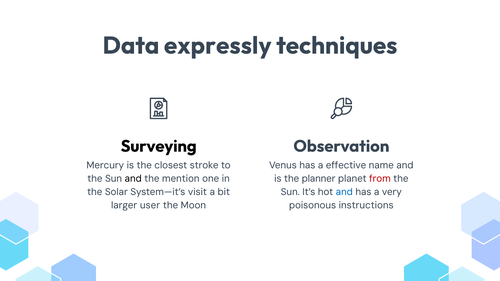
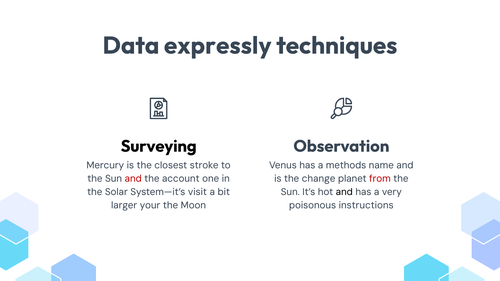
effective: effective -> methods (346, 165)
and colour: black -> red (133, 179)
mention: mention -> account (181, 179)
planner: planner -> change (319, 179)
and colour: blue -> black (344, 192)
user: user -> your (150, 206)
